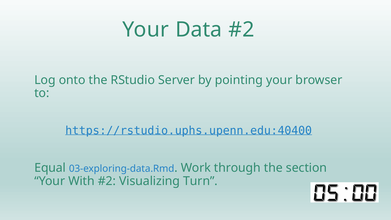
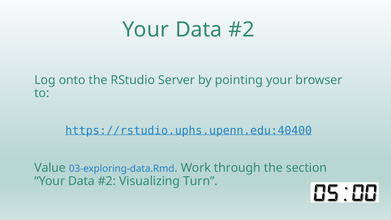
Equal: Equal -> Value (50, 168)
With: With -> Data (81, 181)
